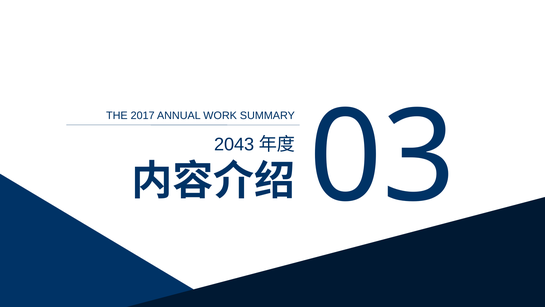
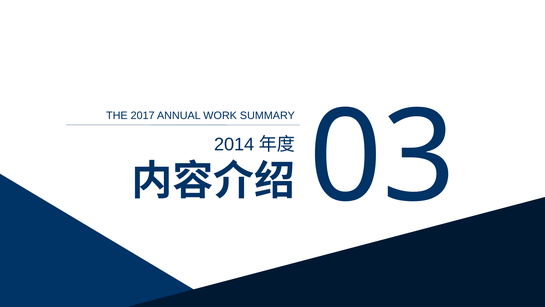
2043: 2043 -> 2014 (234, 144)
